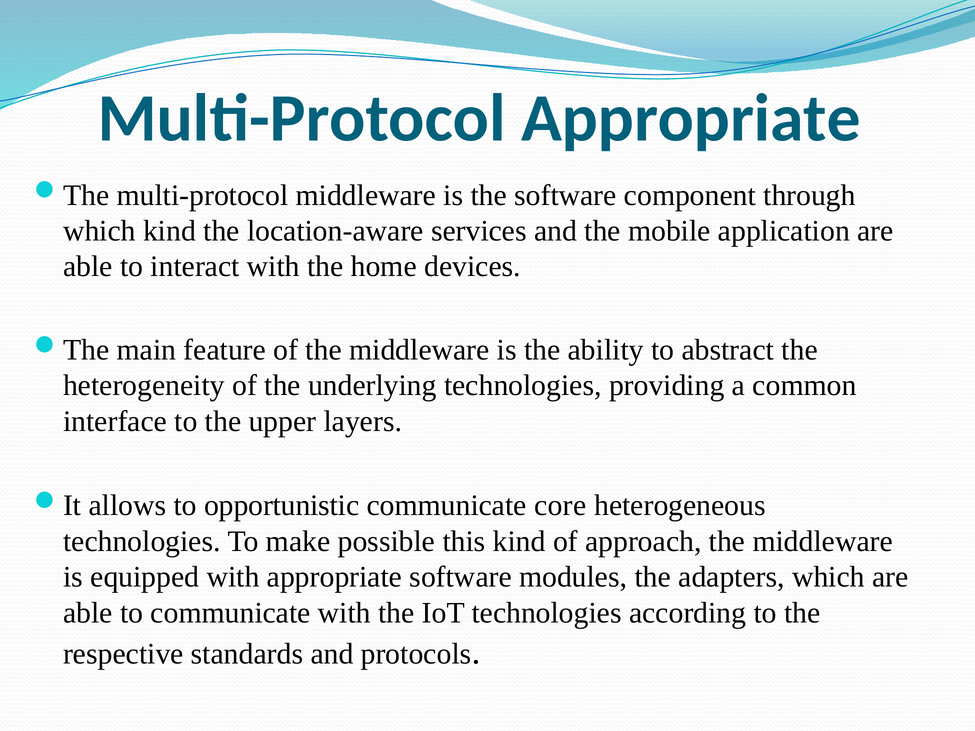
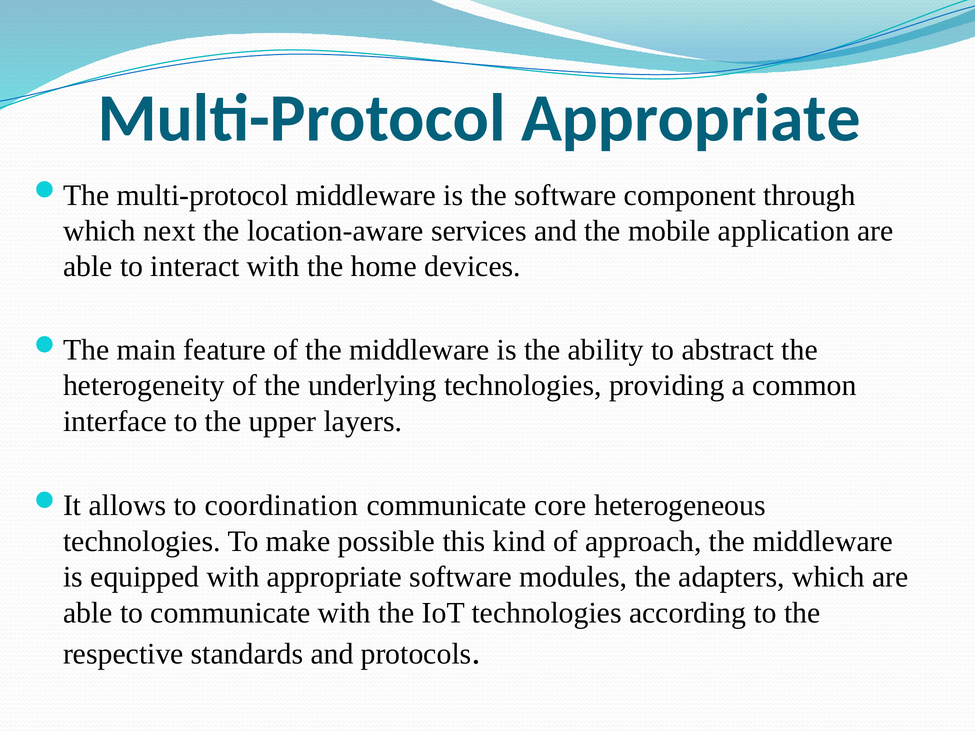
which kind: kind -> next (169, 231)
opportunistic: opportunistic -> coordination (281, 506)
